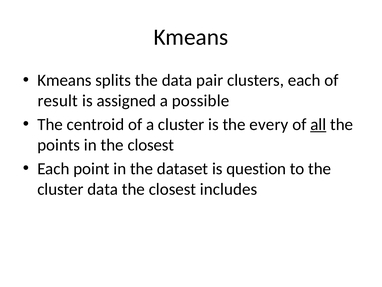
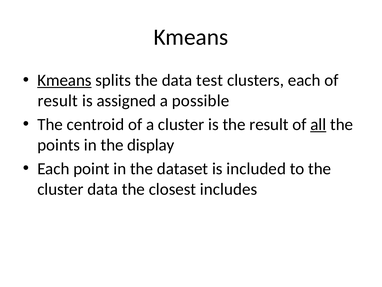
Kmeans underline: none -> present (64, 80)
pair: pair -> test (210, 80)
the every: every -> result (269, 124)
in the closest: closest -> display (151, 145)
question: question -> included (256, 168)
